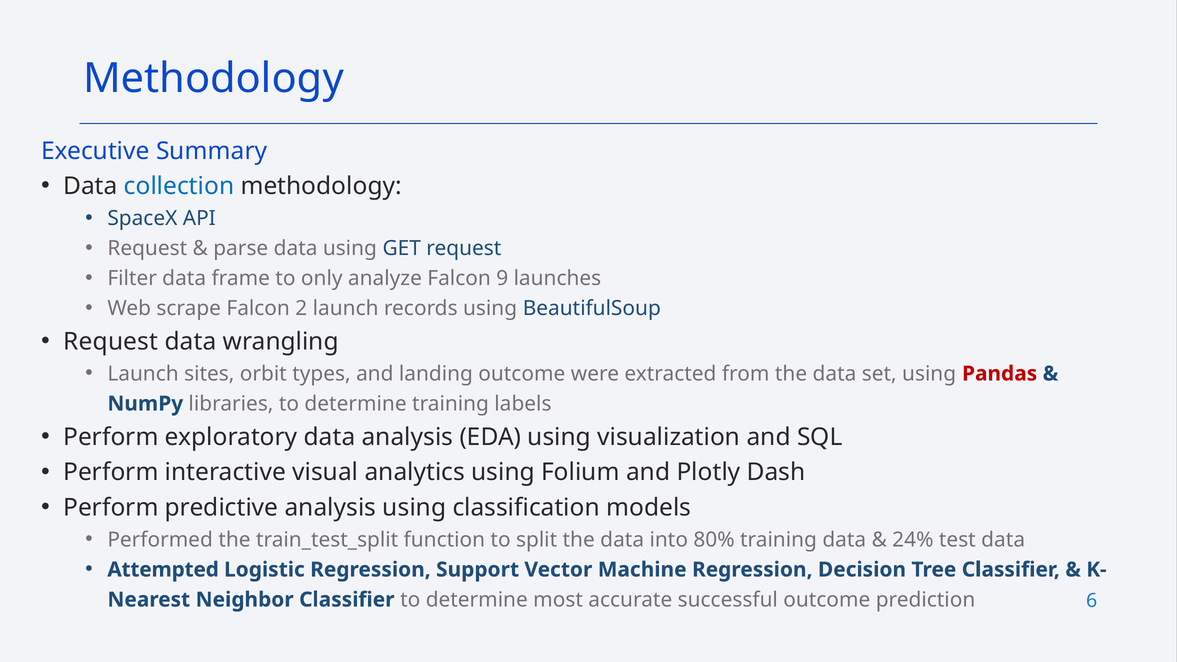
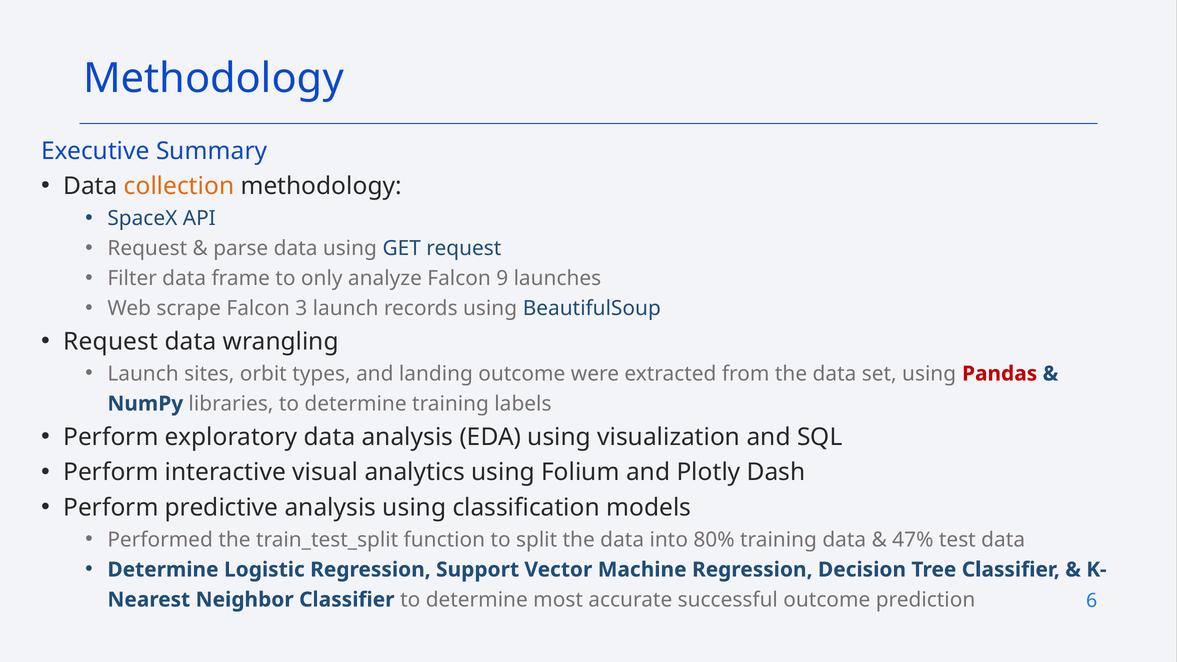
collection colour: blue -> orange (179, 186)
2: 2 -> 3 (301, 308)
24%: 24% -> 47% (913, 540)
Attempted: Attempted -> Determine (163, 570)
